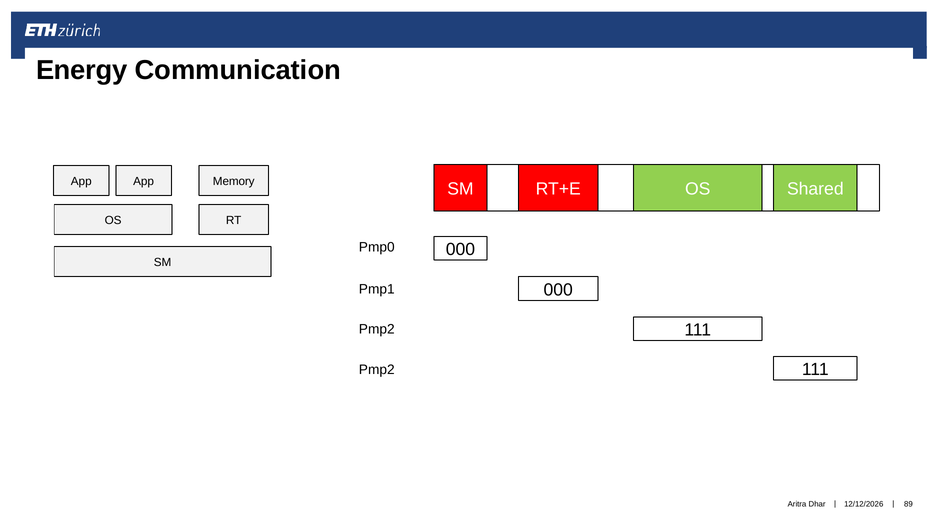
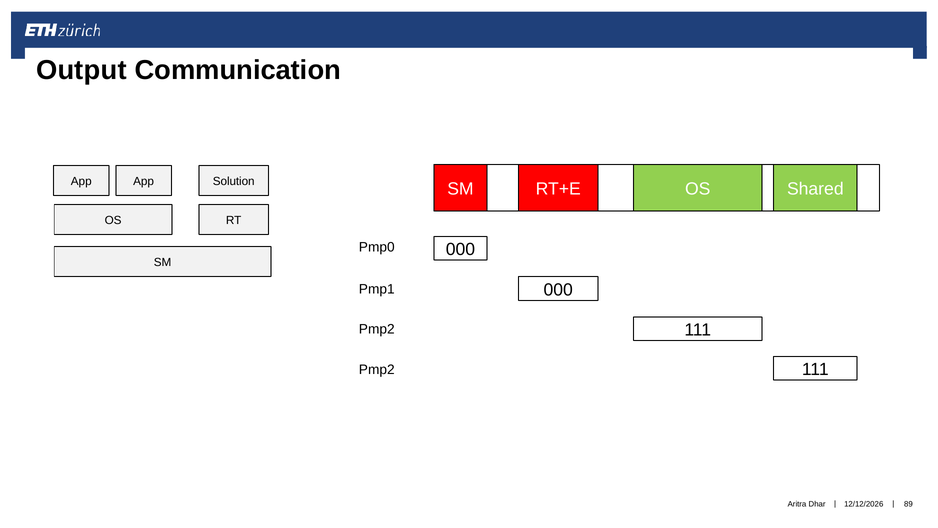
Energy: Energy -> Output (81, 70)
Memory: Memory -> Solution (234, 181)
